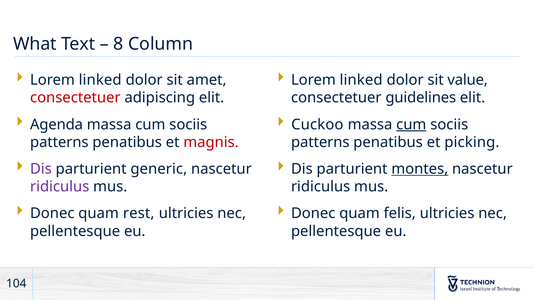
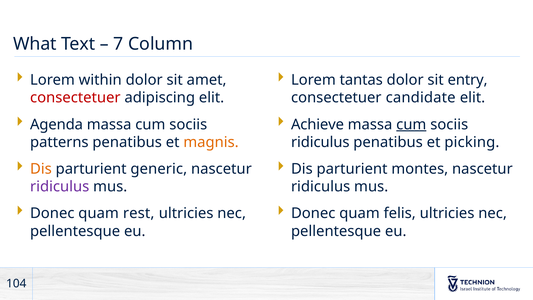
8: 8 -> 7 (118, 44)
linked: linked -> within (100, 80)
linked: linked -> tantas (361, 80)
value: value -> entry (468, 80)
guidelines: guidelines -> candidate (421, 98)
Cuckoo: Cuckoo -> Achieve (317, 124)
magnis colour: red -> orange (211, 142)
patterns: patterns -> ridiculus (320, 142)
Dis colour: purple -> orange (41, 169)
montes underline: present -> none (420, 169)
